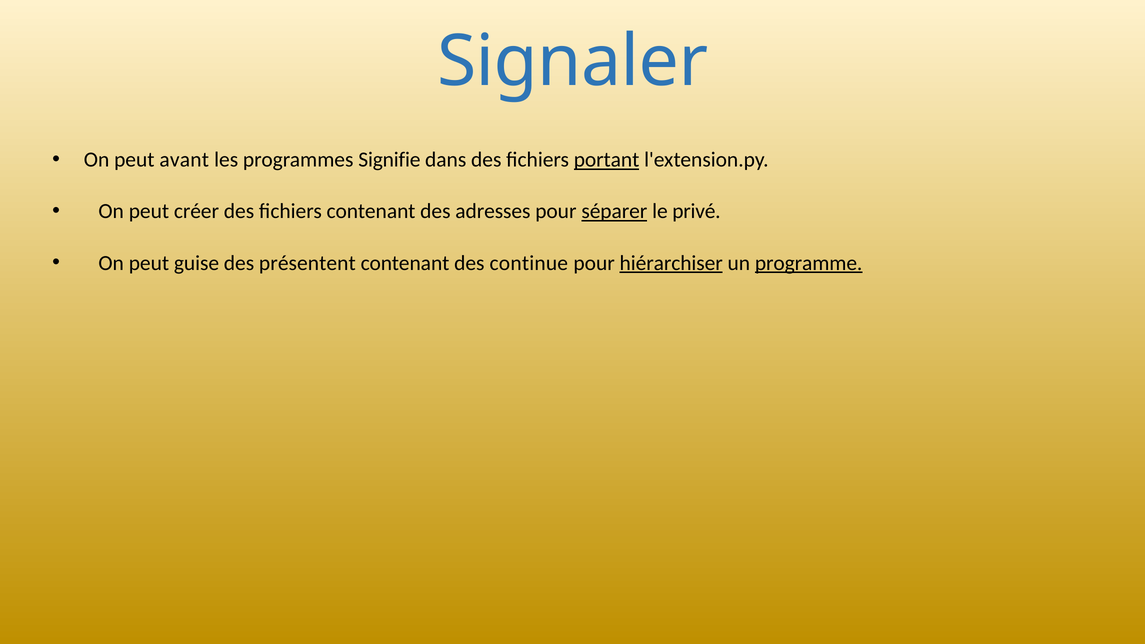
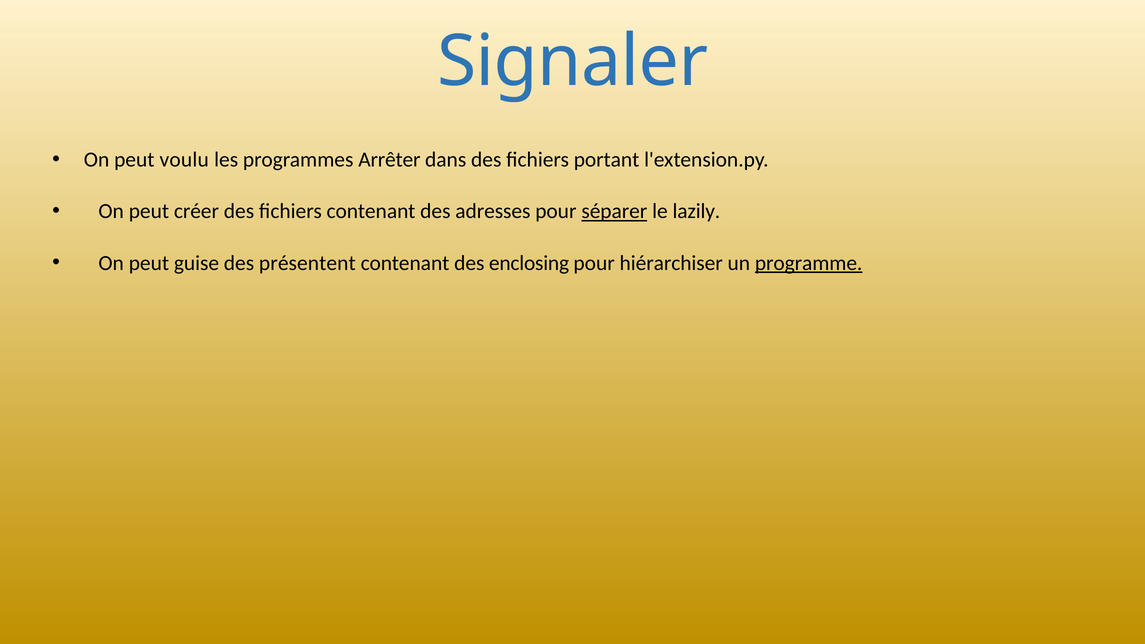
avant: avant -> voulu (184, 160)
Signifie: Signifie -> Arrêter (389, 160)
portant underline: present -> none (607, 160)
privé: privé -> lazily (696, 211)
continue: continue -> enclosing (529, 263)
hiérarchiser underline: present -> none (671, 263)
